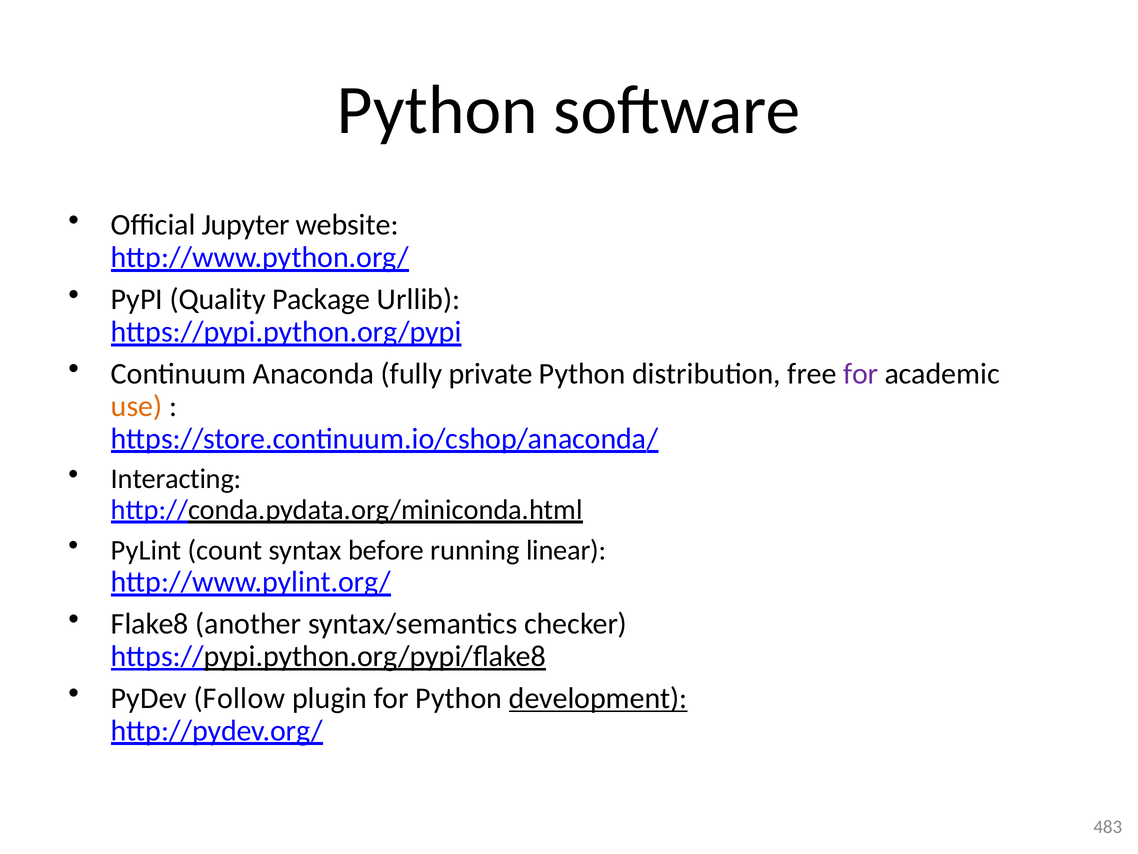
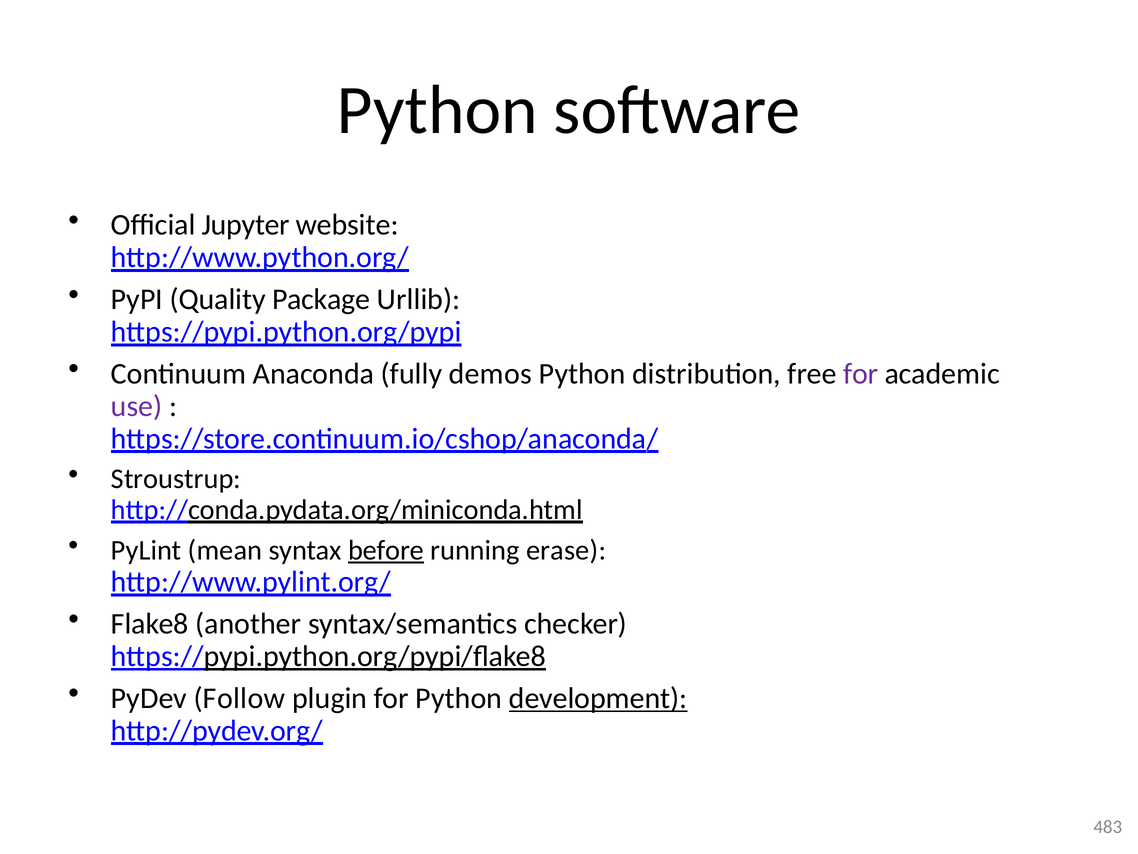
private: private -> demos (490, 374)
use colour: orange -> purple (137, 406)
Interacting: Interacting -> Stroustrup (176, 479)
count: count -> mean (225, 550)
before underline: none -> present (386, 550)
linear: linear -> erase (566, 550)
